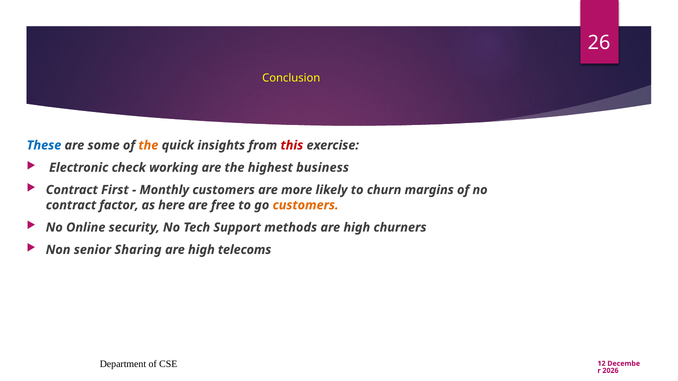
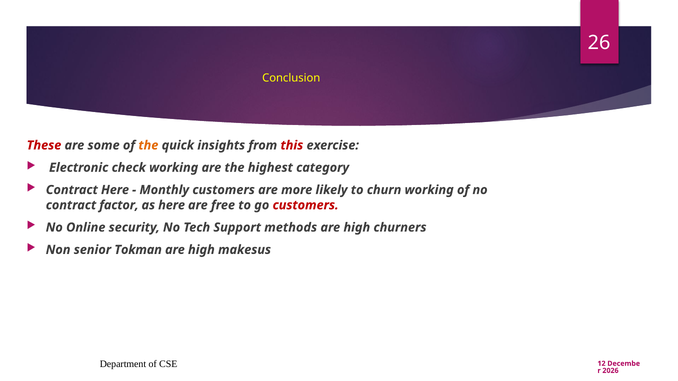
These colour: blue -> red (44, 145)
business: business -> category (323, 168)
Contract First: First -> Here (115, 190)
churn margins: margins -> working (429, 190)
customers colour: orange -> red (306, 205)
Sharing: Sharing -> Tokman (138, 250)
telecoms: telecoms -> makesus (245, 250)
